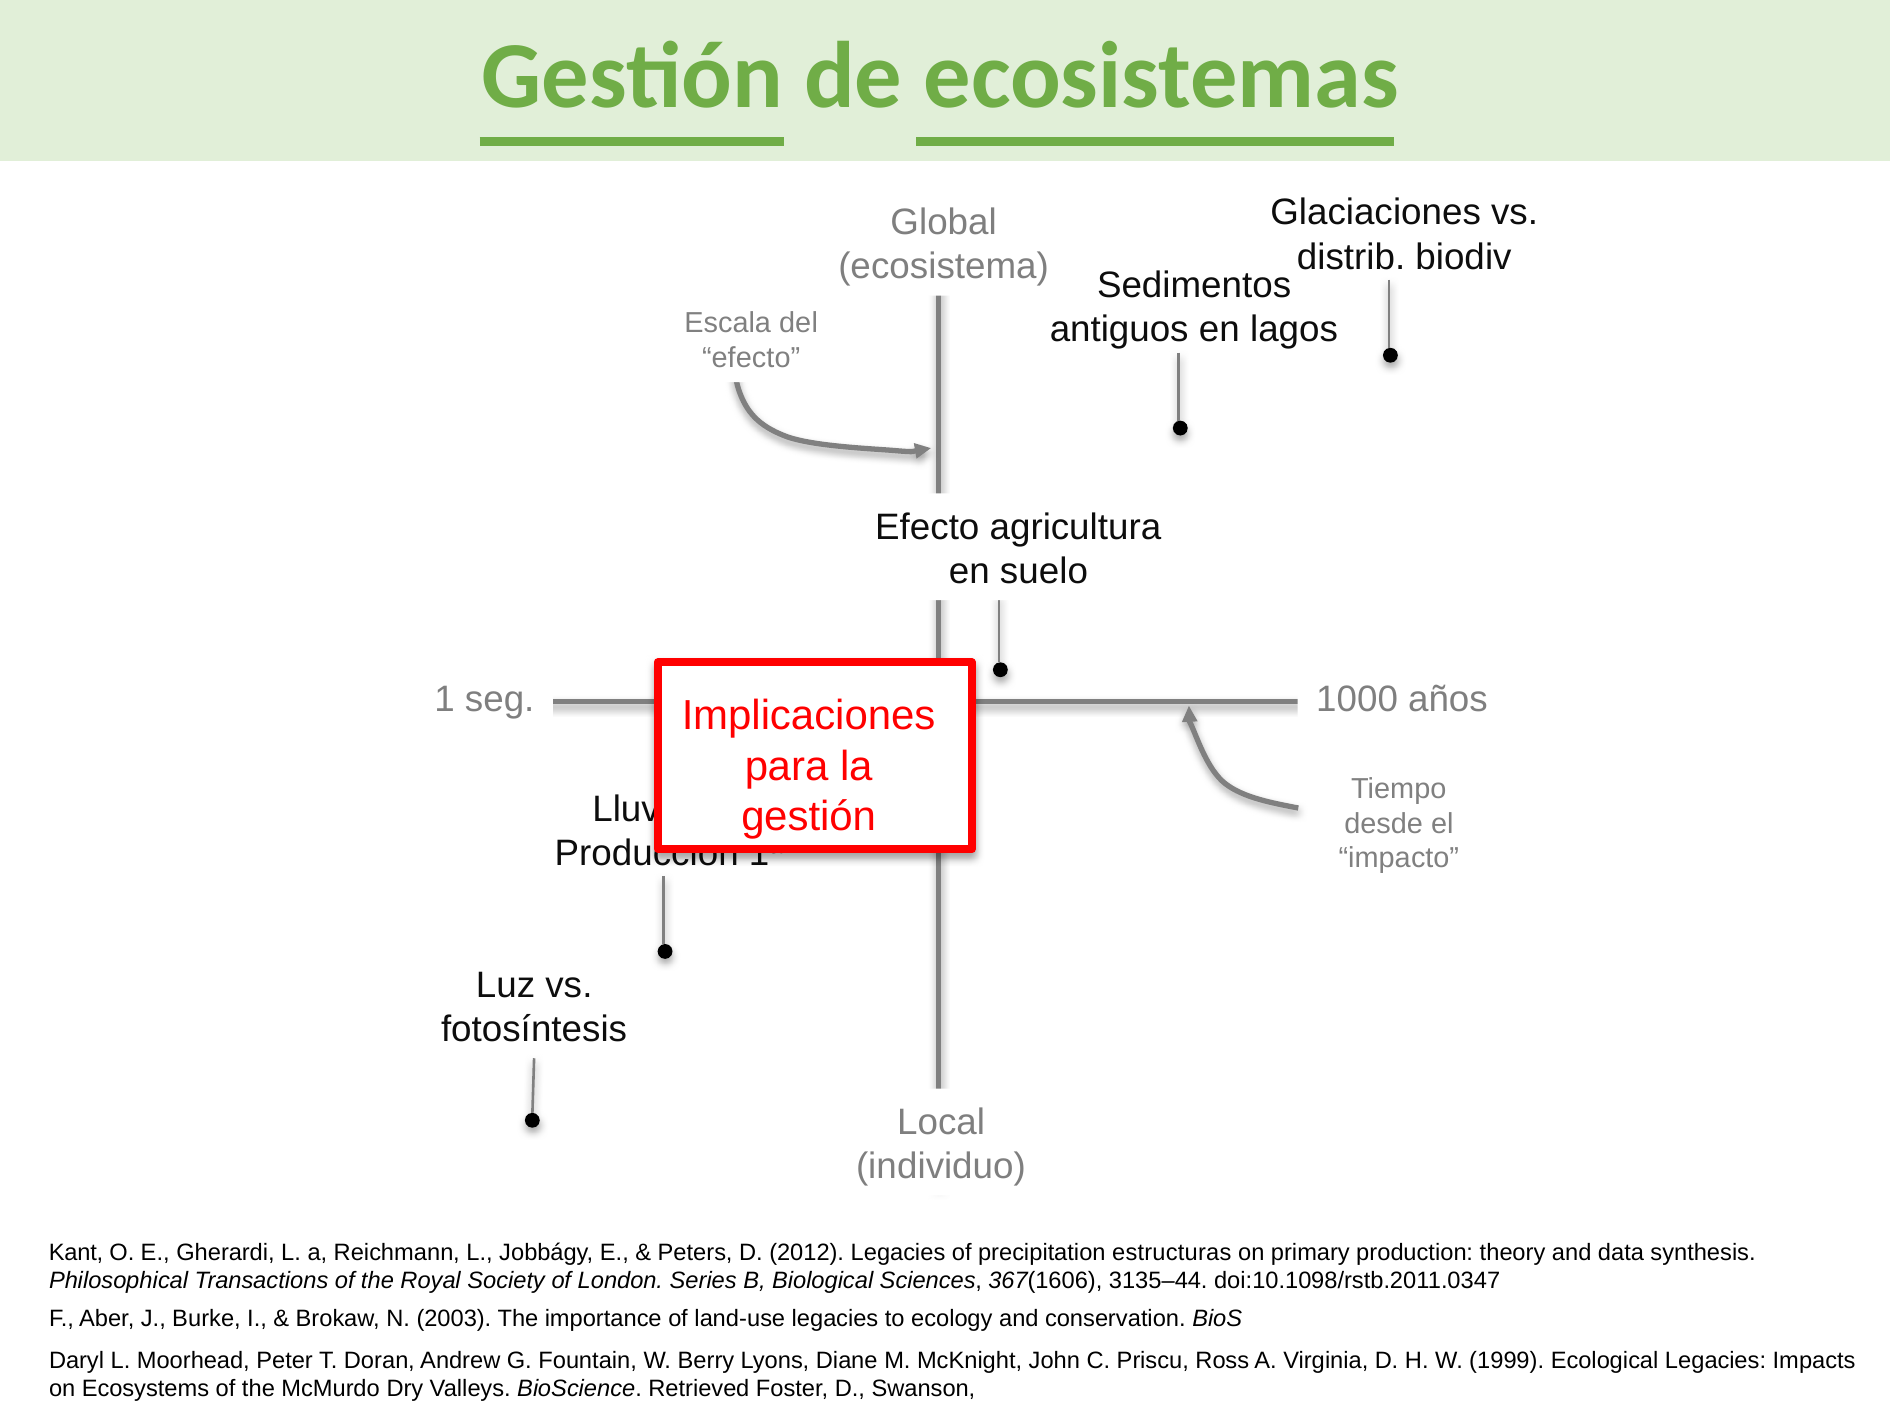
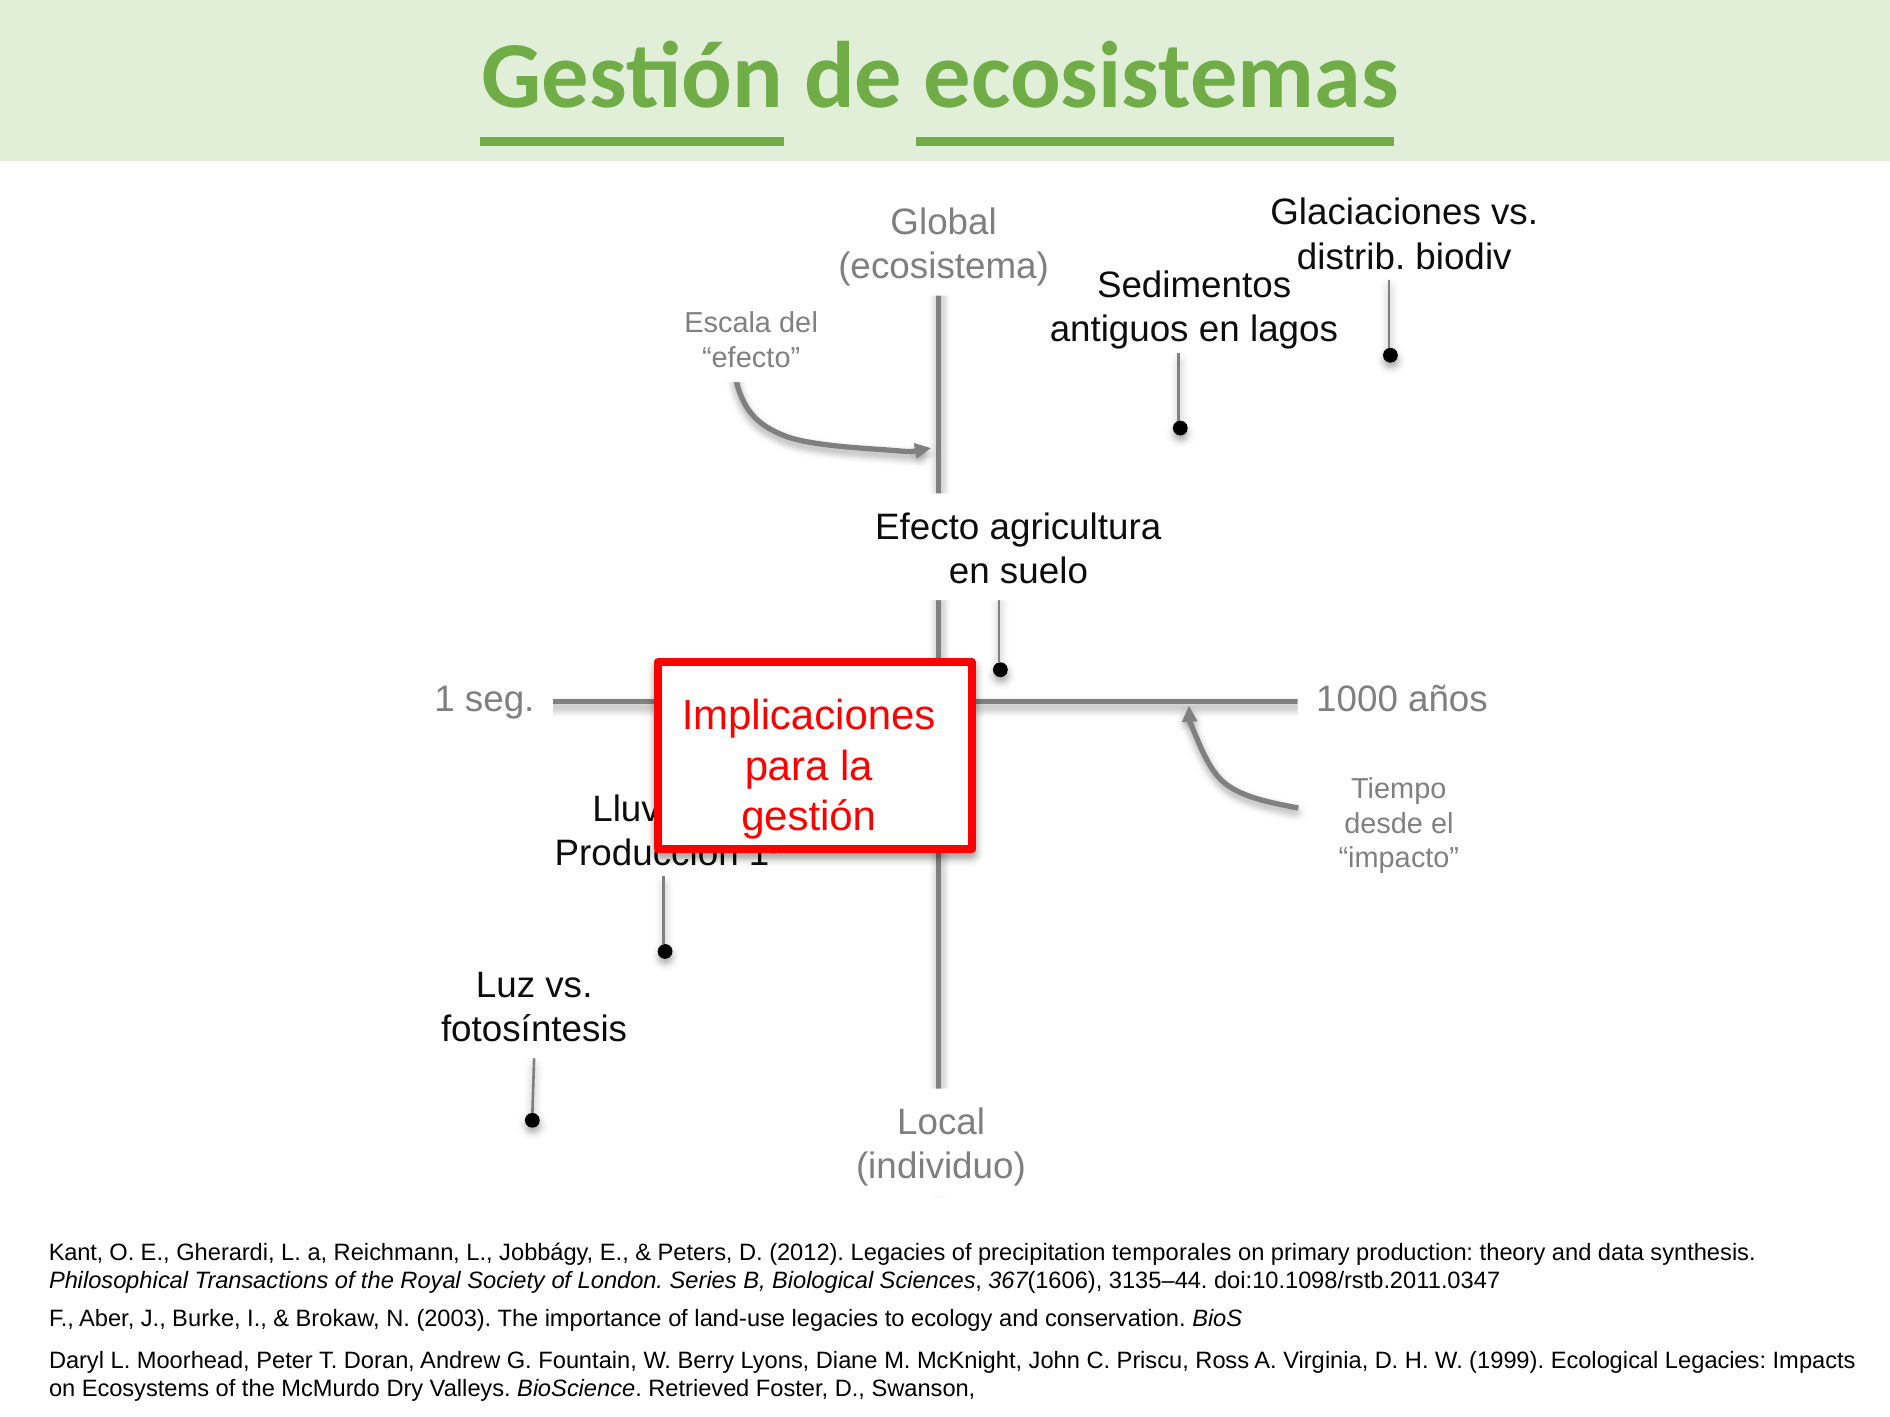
estructuras: estructuras -> temporales (1172, 1253)
